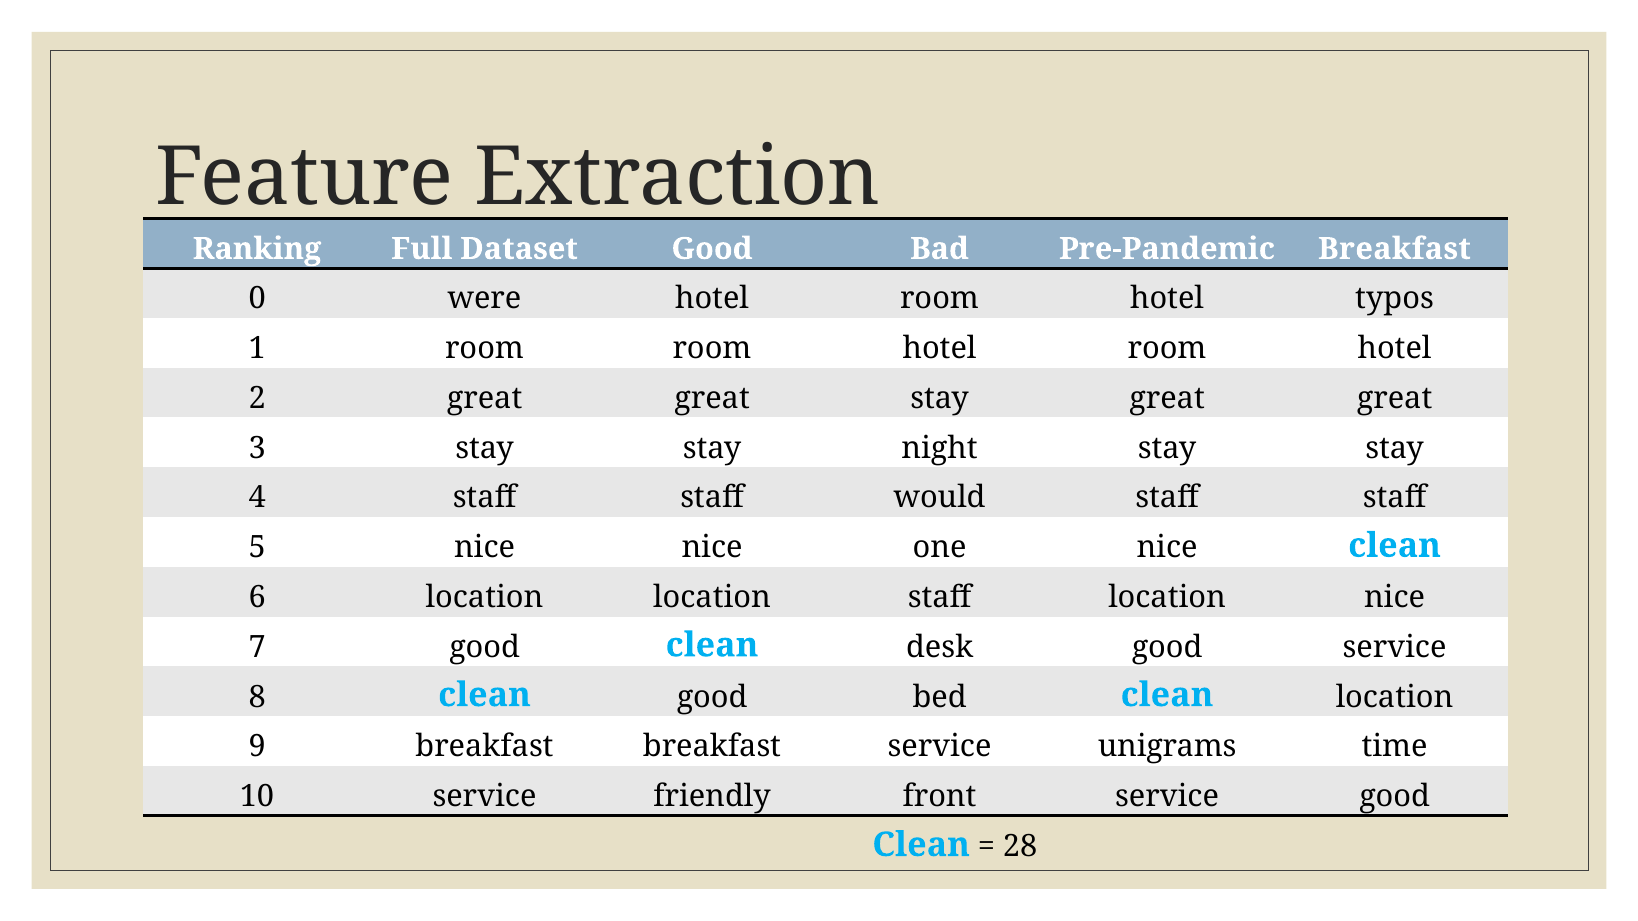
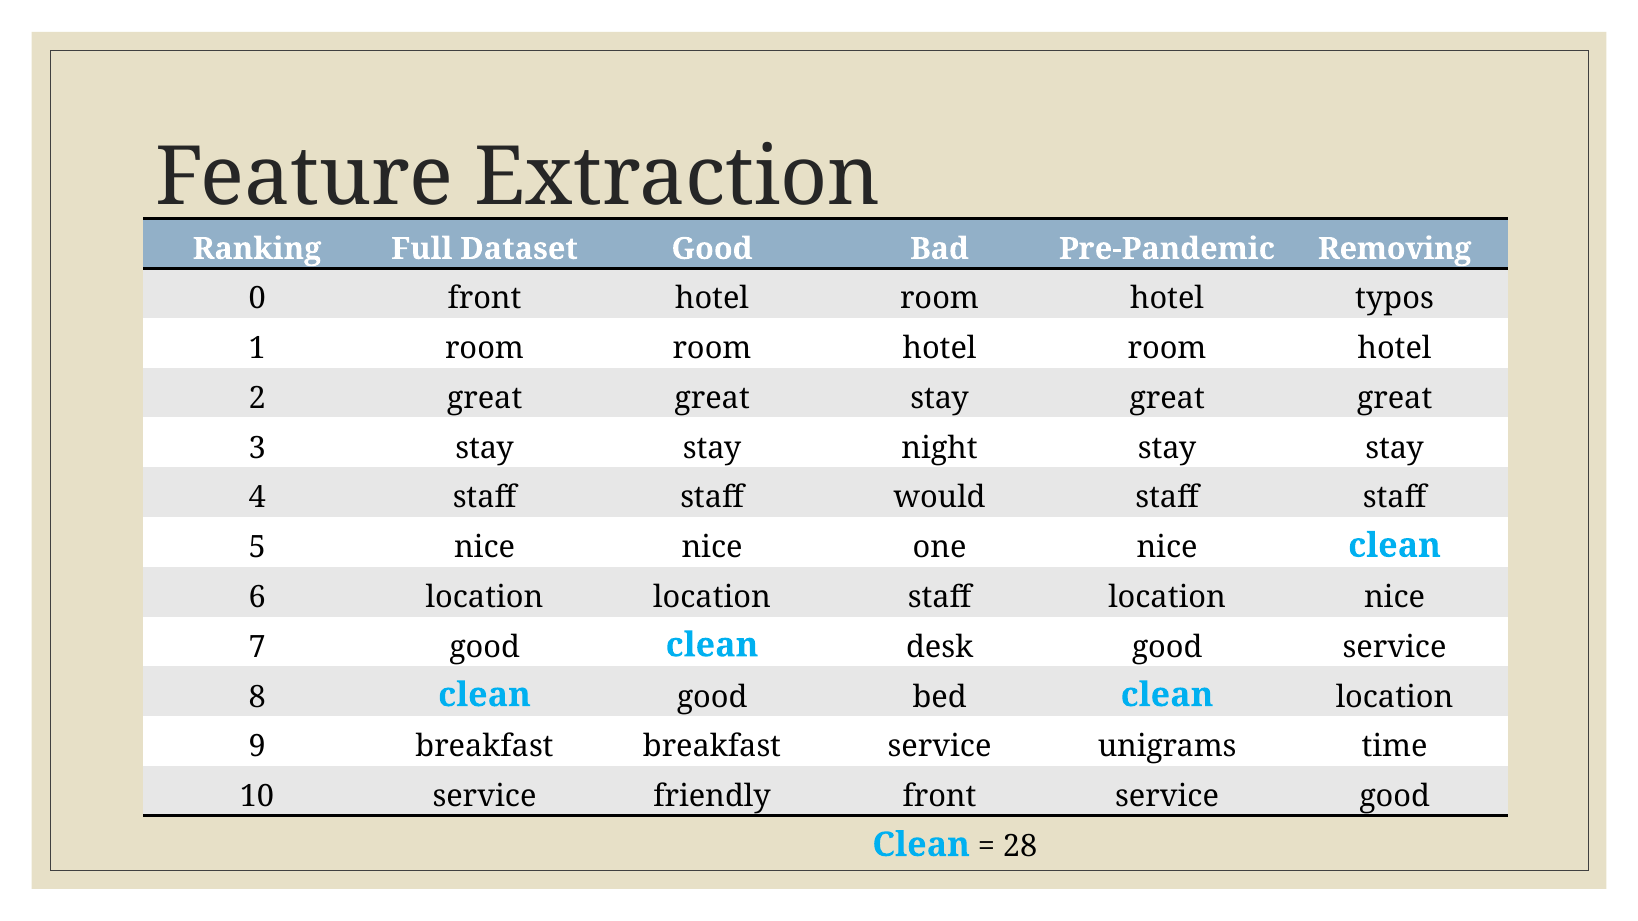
Pre-Pandemic Breakfast: Breakfast -> Removing (1395, 249)
0 were: were -> front (485, 299)
